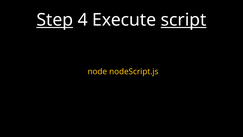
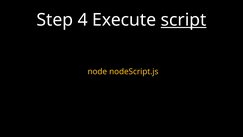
Step underline: present -> none (55, 20)
